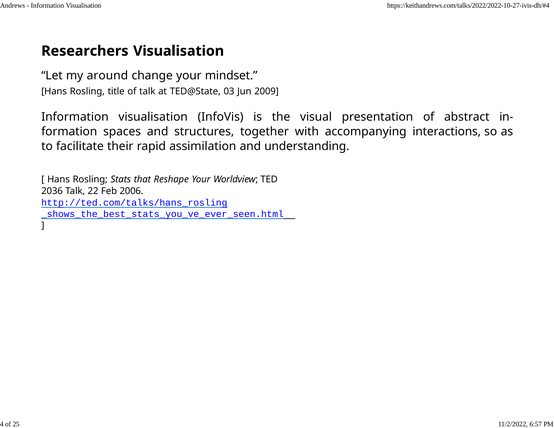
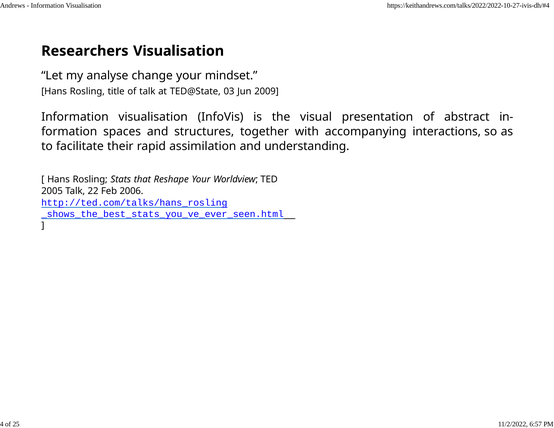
around: around -> analyse (107, 76)
2036: 2036 -> 2005 (52, 191)
